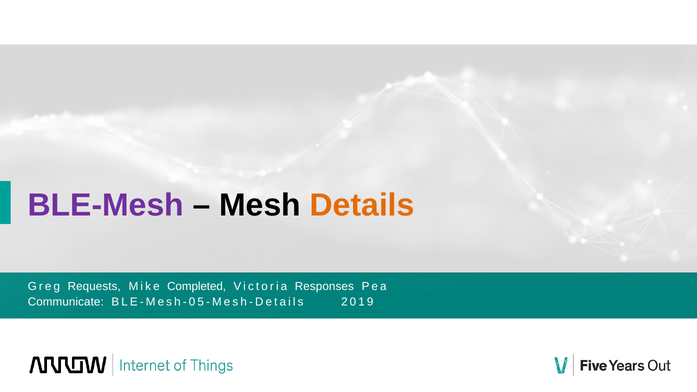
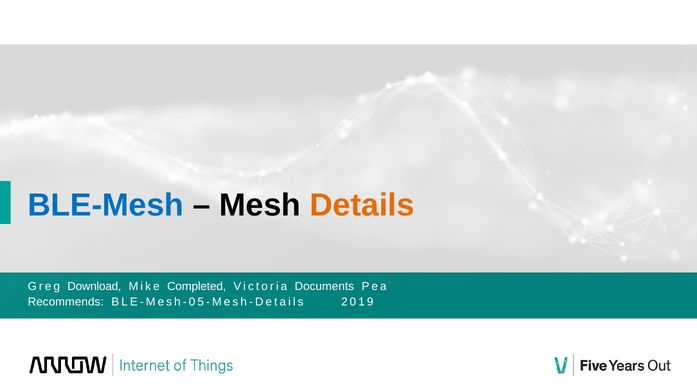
BLE-Mesh colour: purple -> blue (106, 205)
Requests: Requests -> Download (94, 287)
Responses: Responses -> Documents (324, 287)
Communicate: Communicate -> Recommends (66, 302)
